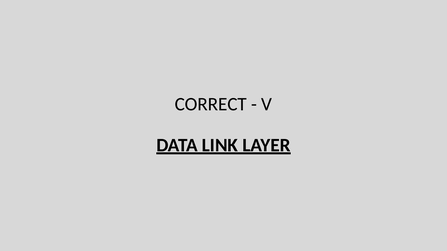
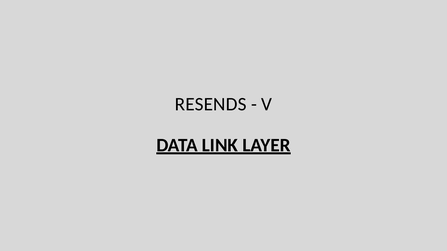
CORRECT: CORRECT -> RESENDS (211, 104)
